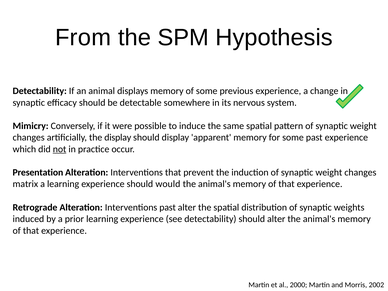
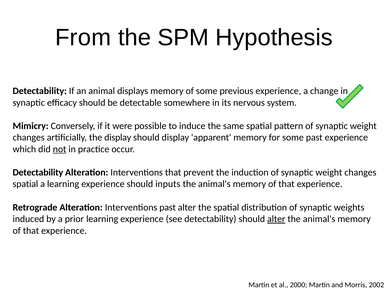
Presentation: Presentation -> Detectability (38, 172)
matrix: matrix -> spatial (25, 184)
would: would -> inputs (168, 184)
alter underline: none -> present (276, 219)
